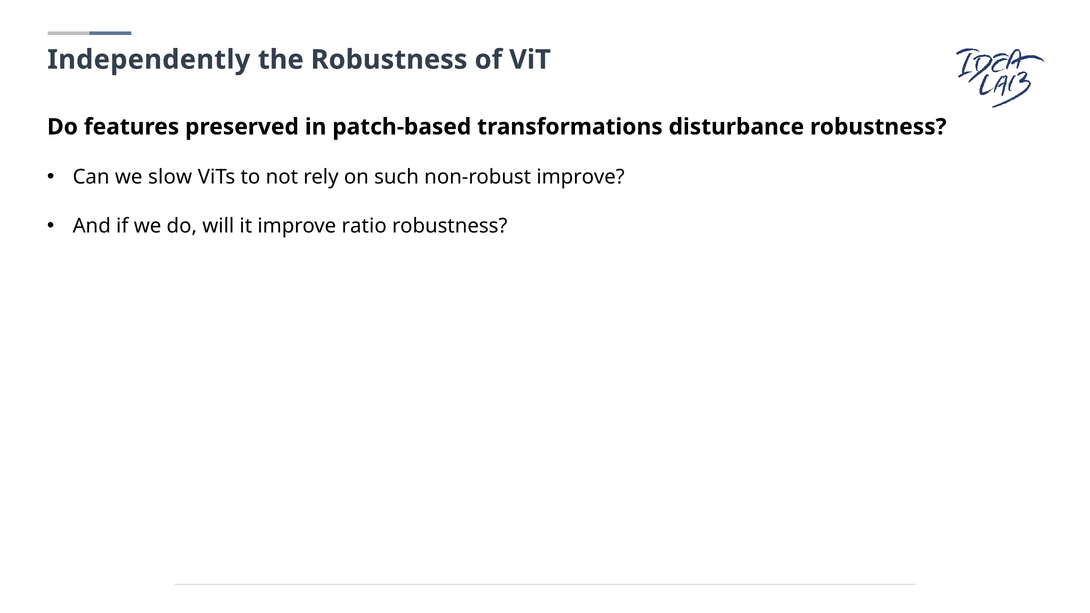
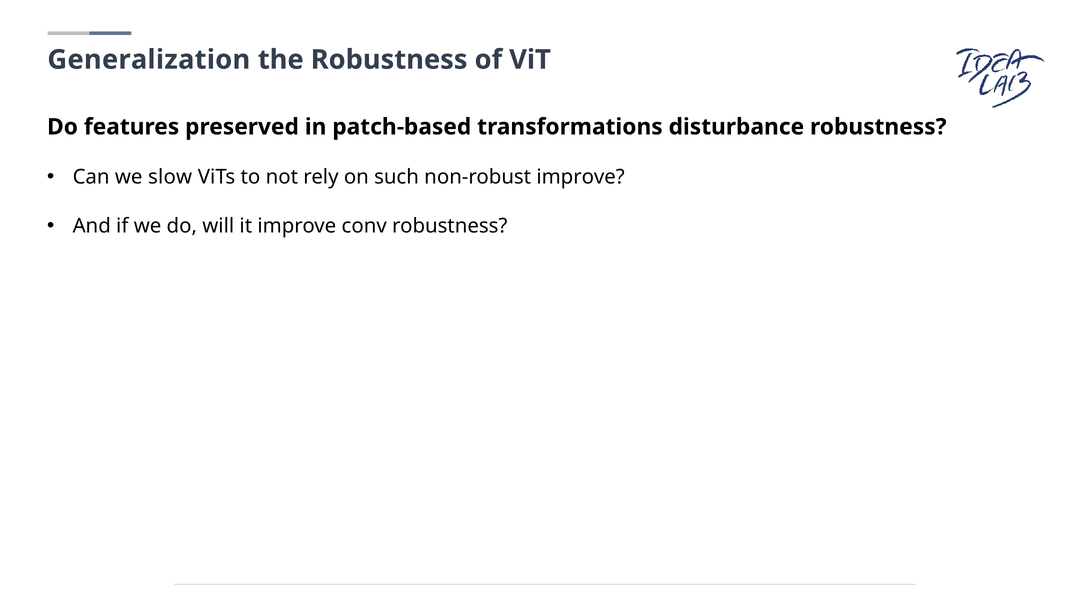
Independently: Independently -> Generalization (149, 60)
ratio: ratio -> conv (364, 226)
